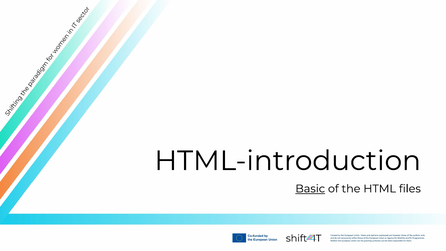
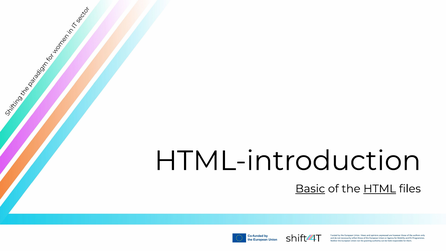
HTML underline: none -> present (380, 189)
